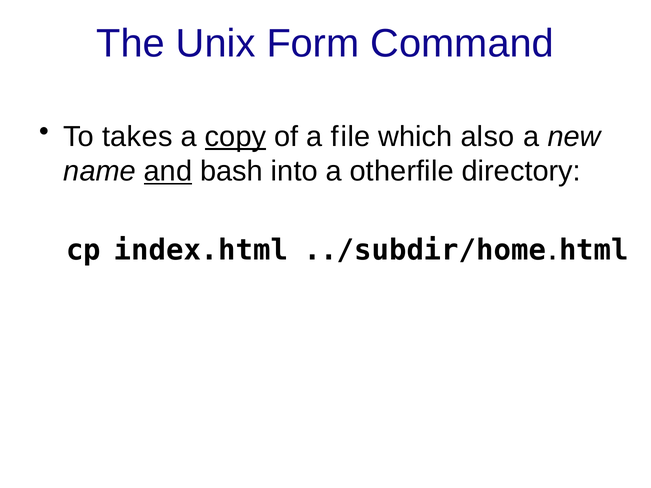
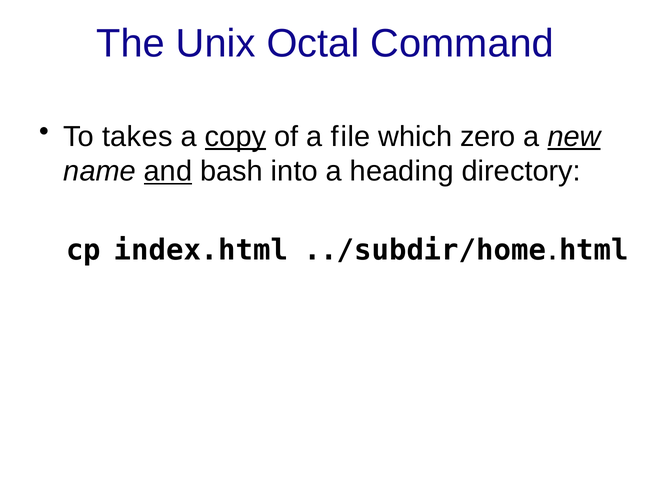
Form: Form -> Octal (313, 43)
also: also -> zero (488, 137)
new underline: none -> present (574, 137)
otherfile: otherfile -> heading (402, 171)
